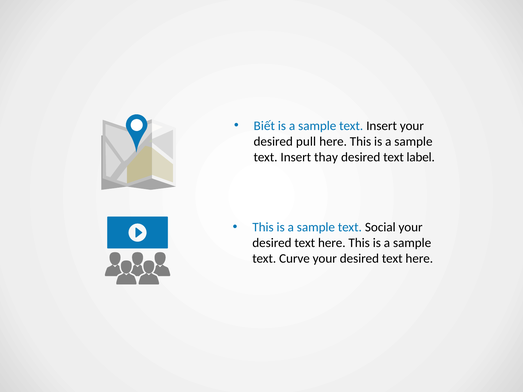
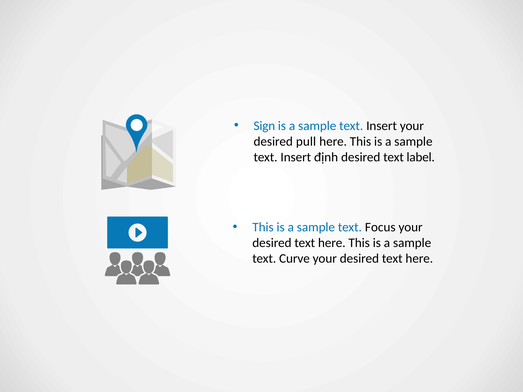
Biết: Biết -> Sign (264, 126)
thay: thay -> định (326, 157)
Social: Social -> Focus (380, 227)
